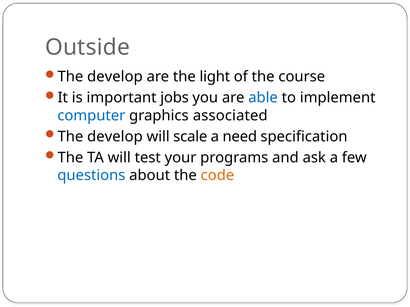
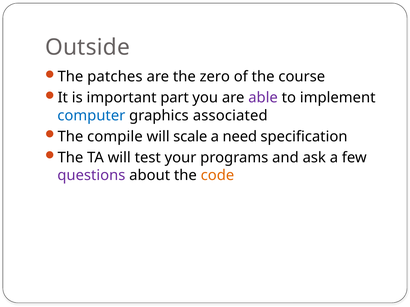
develop: develop -> patches (115, 77)
light: light -> zero (215, 77)
jobs: jobs -> part (175, 98)
able colour: blue -> purple (263, 98)
develop: develop -> compile (115, 137)
questions colour: blue -> purple (91, 176)
